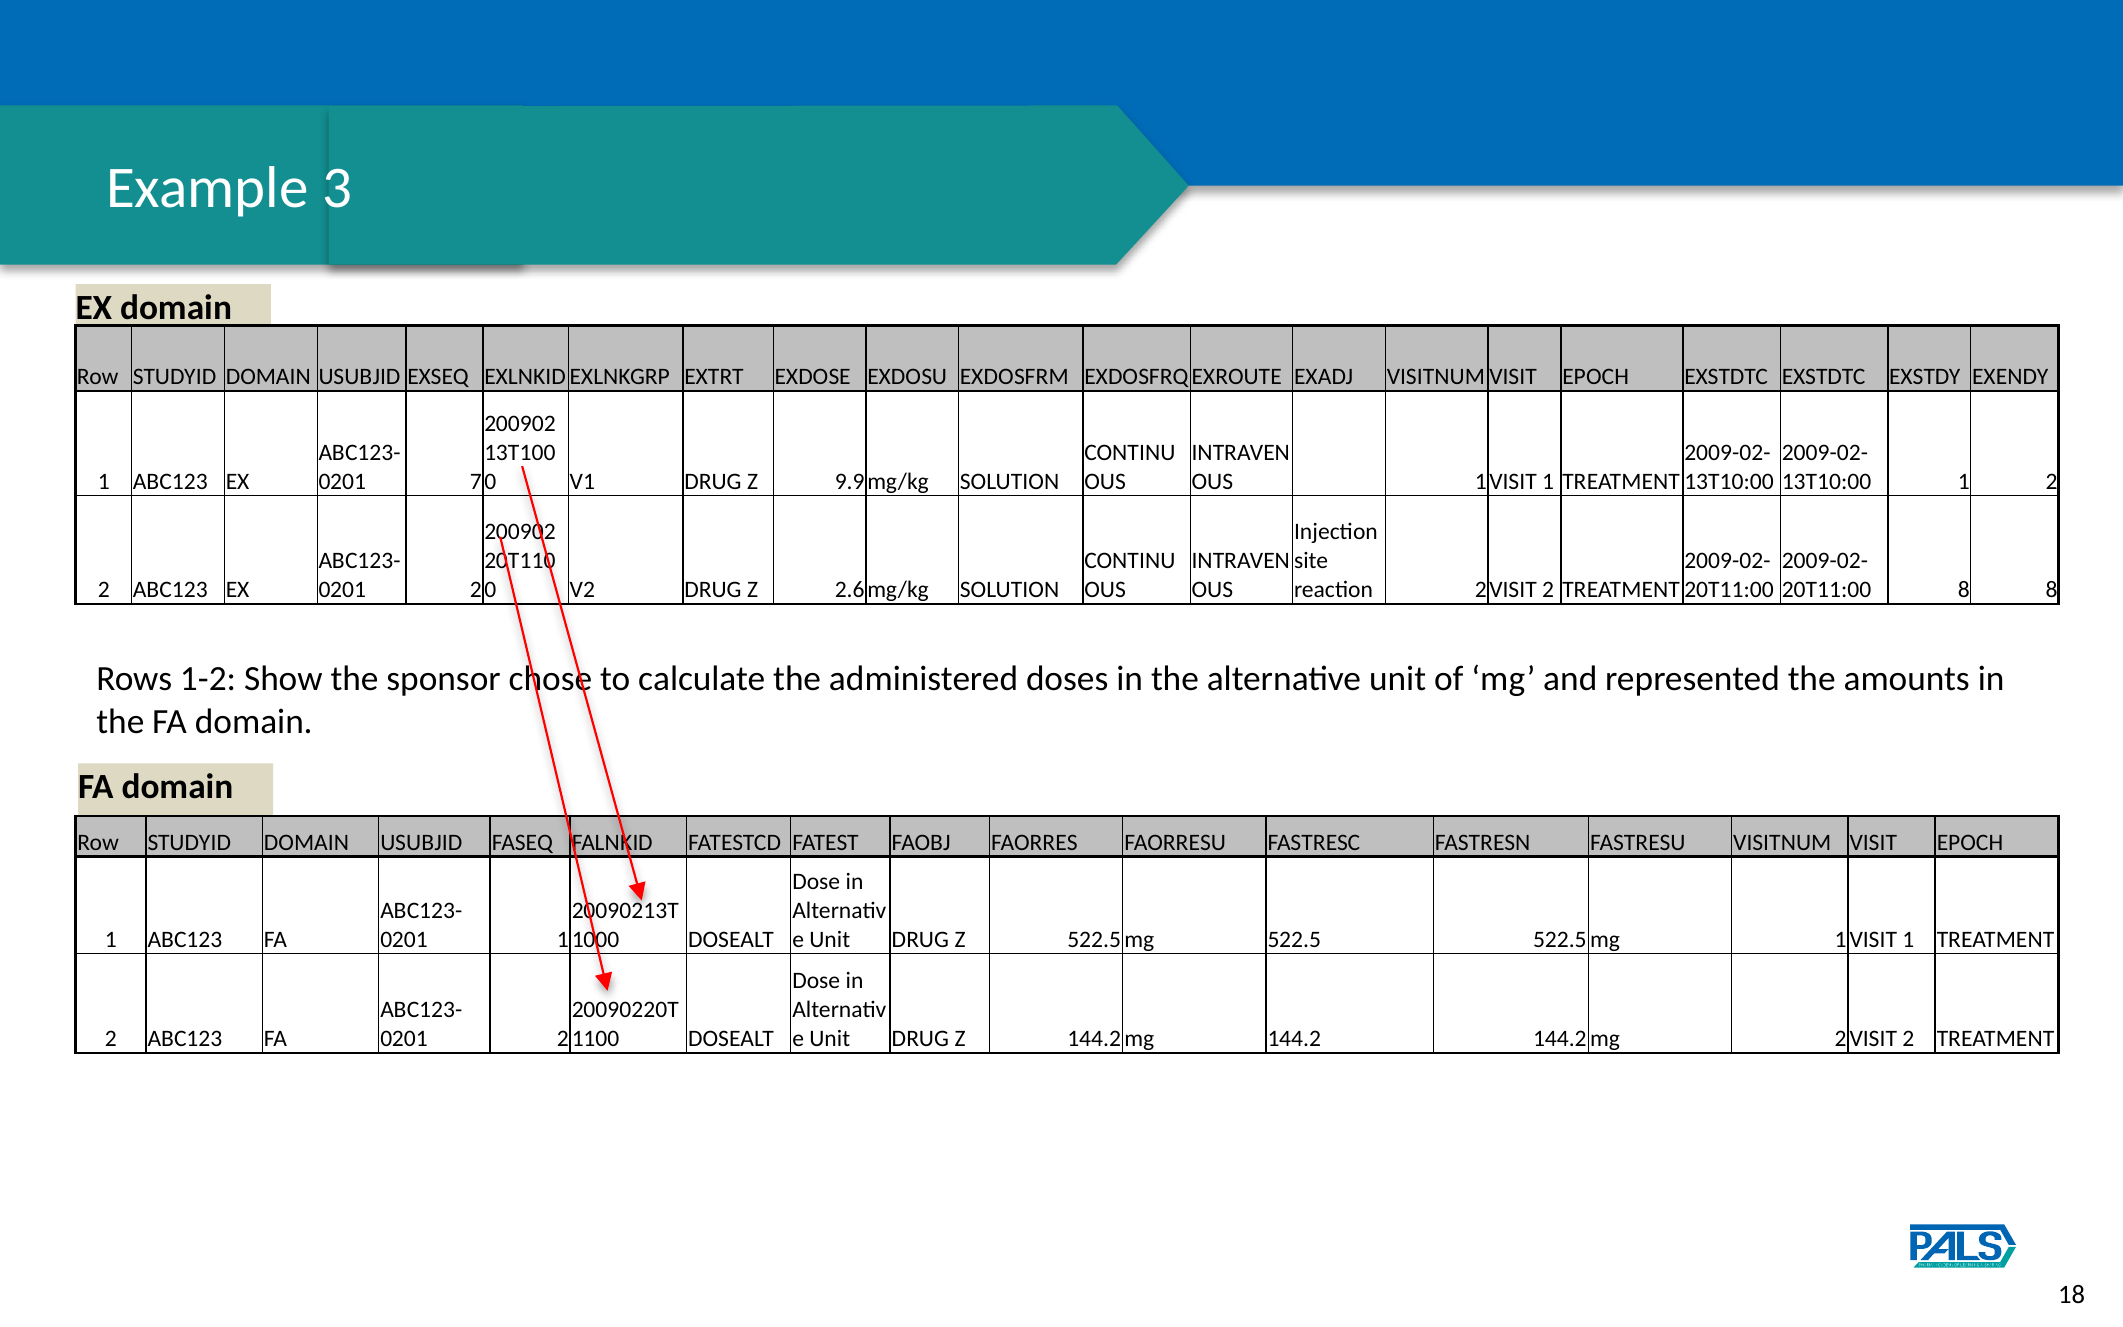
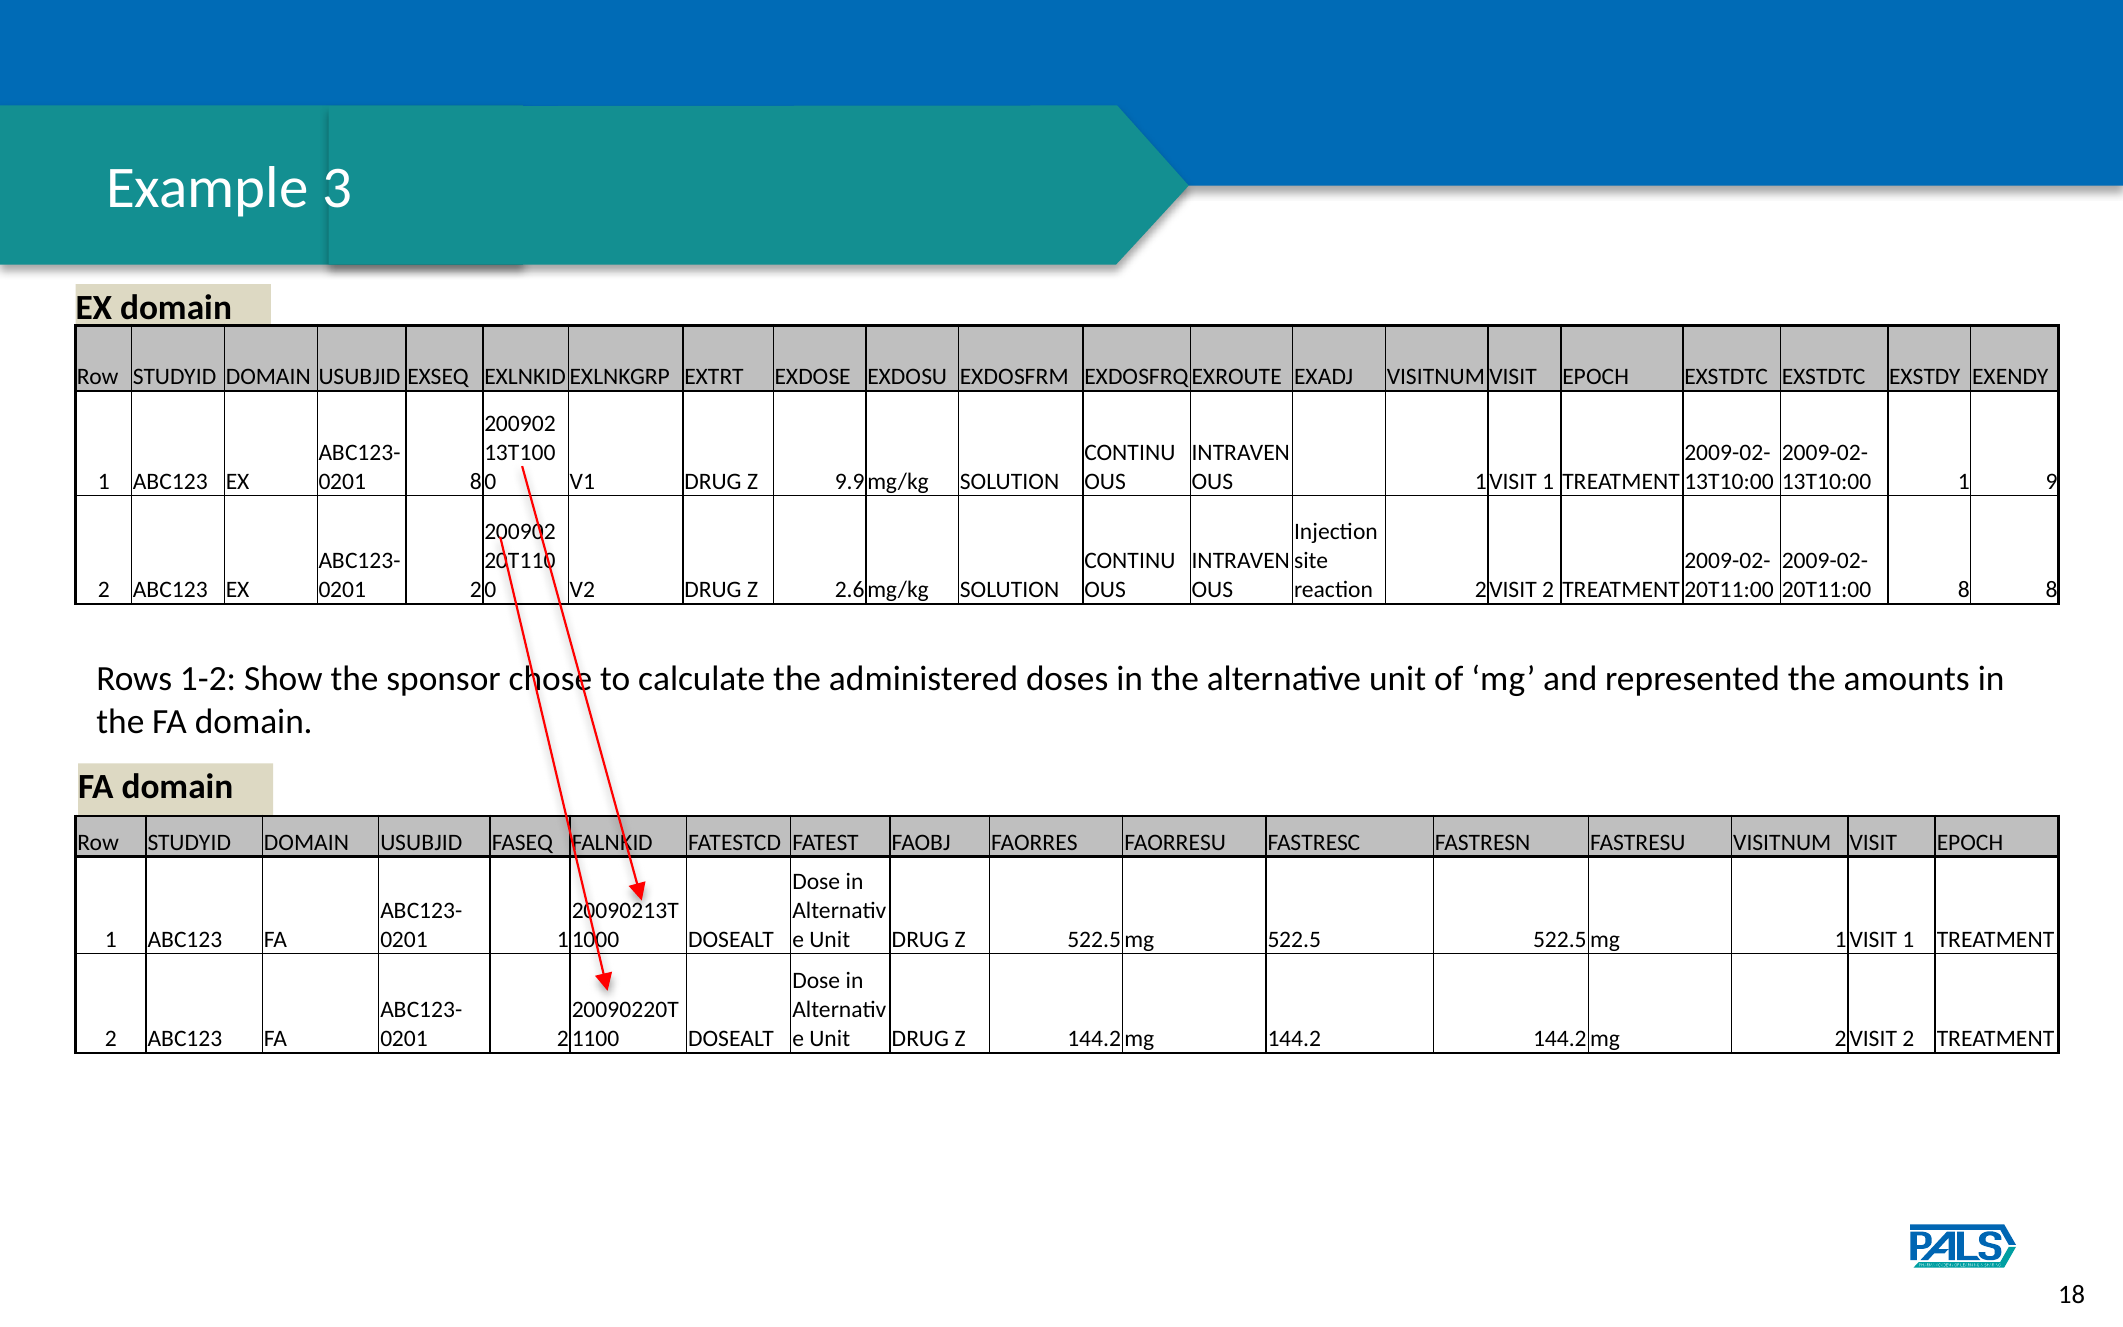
7: 7 -> 8 (476, 482)
1 2: 2 -> 9 (2052, 482)
